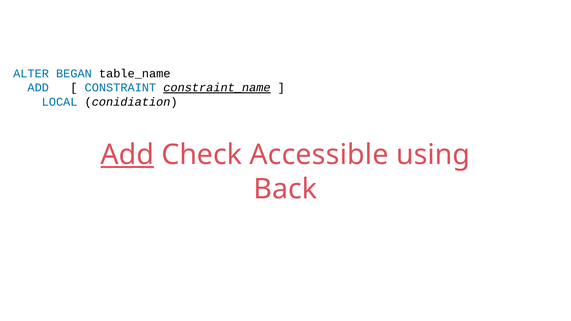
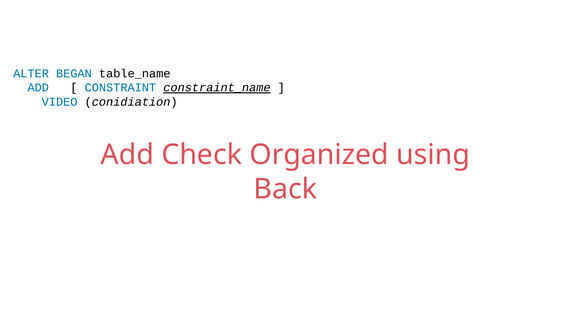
LOCAL: LOCAL -> VIDEO (60, 102)
Add underline: present -> none (127, 155)
Accessible: Accessible -> Organized (319, 155)
